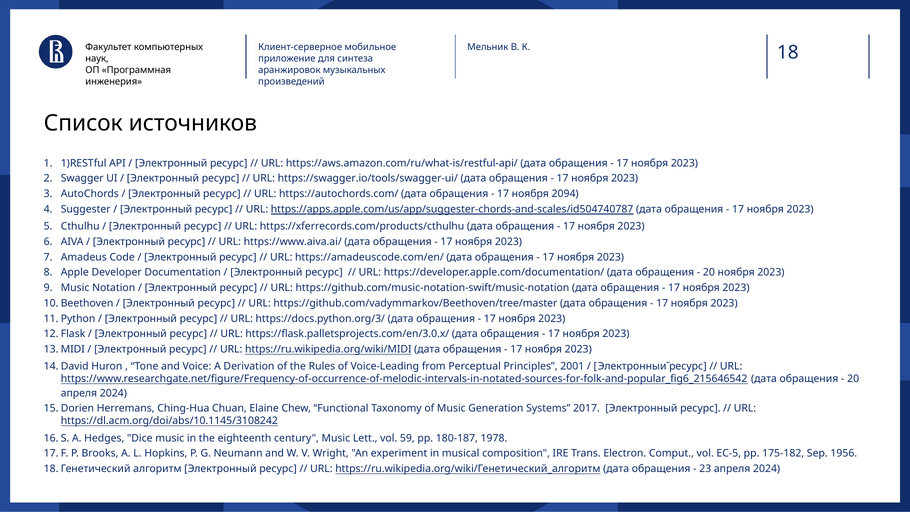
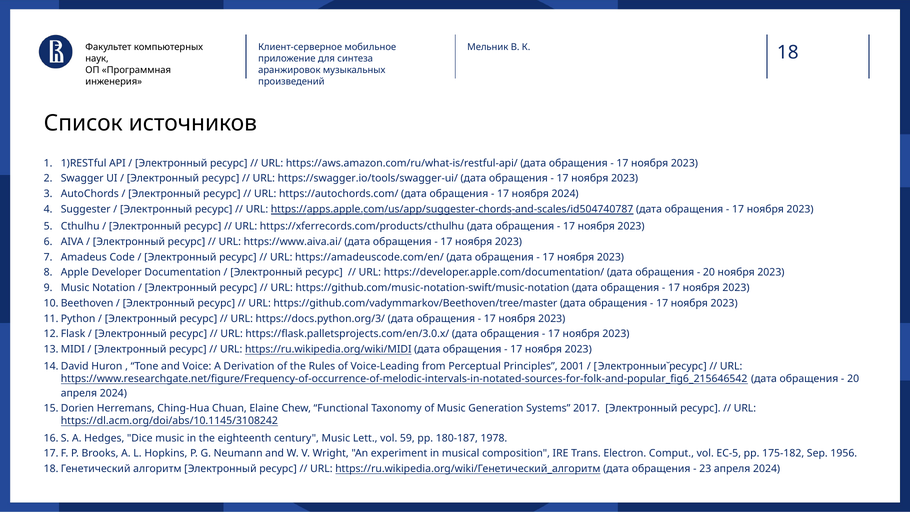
ноября 2094: 2094 -> 2024 (565, 194)
